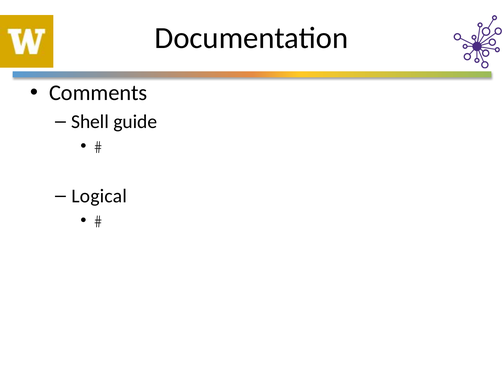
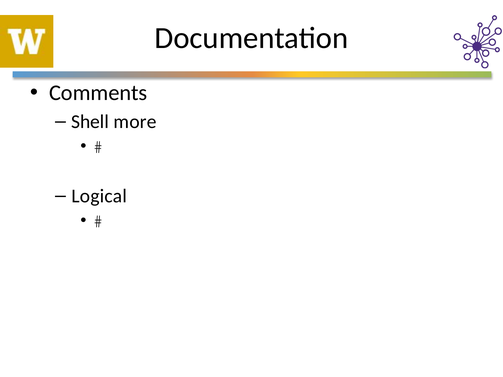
guide: guide -> more (135, 122)
